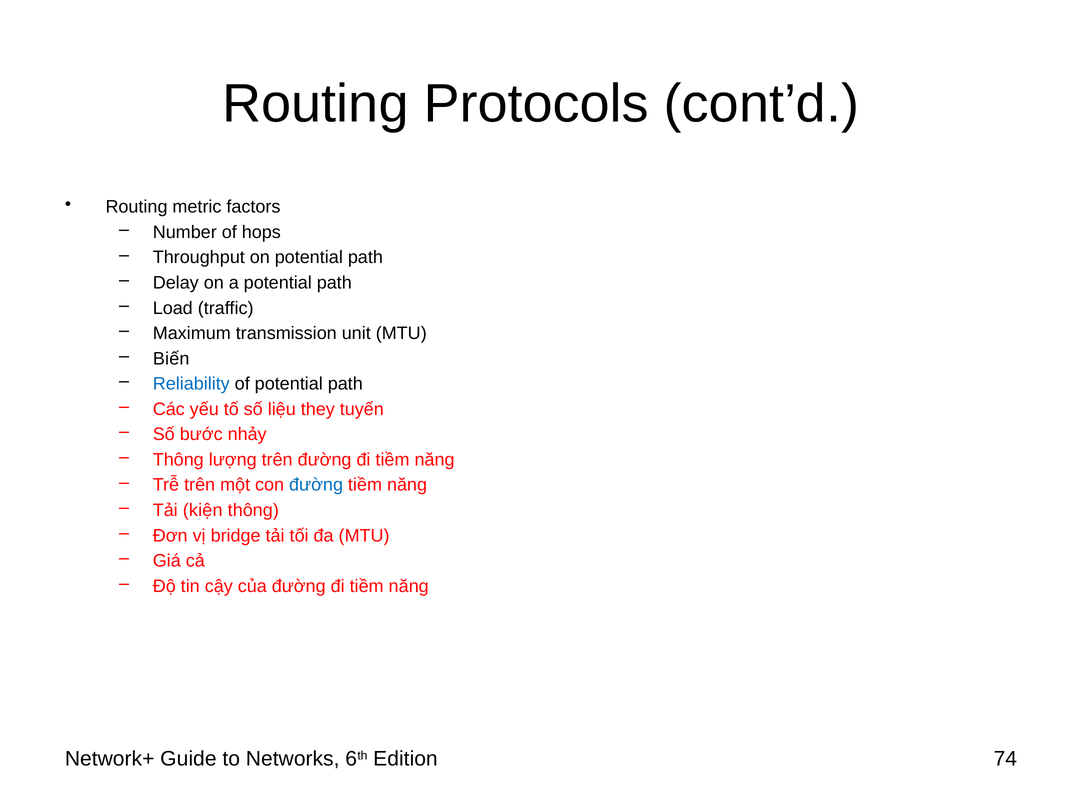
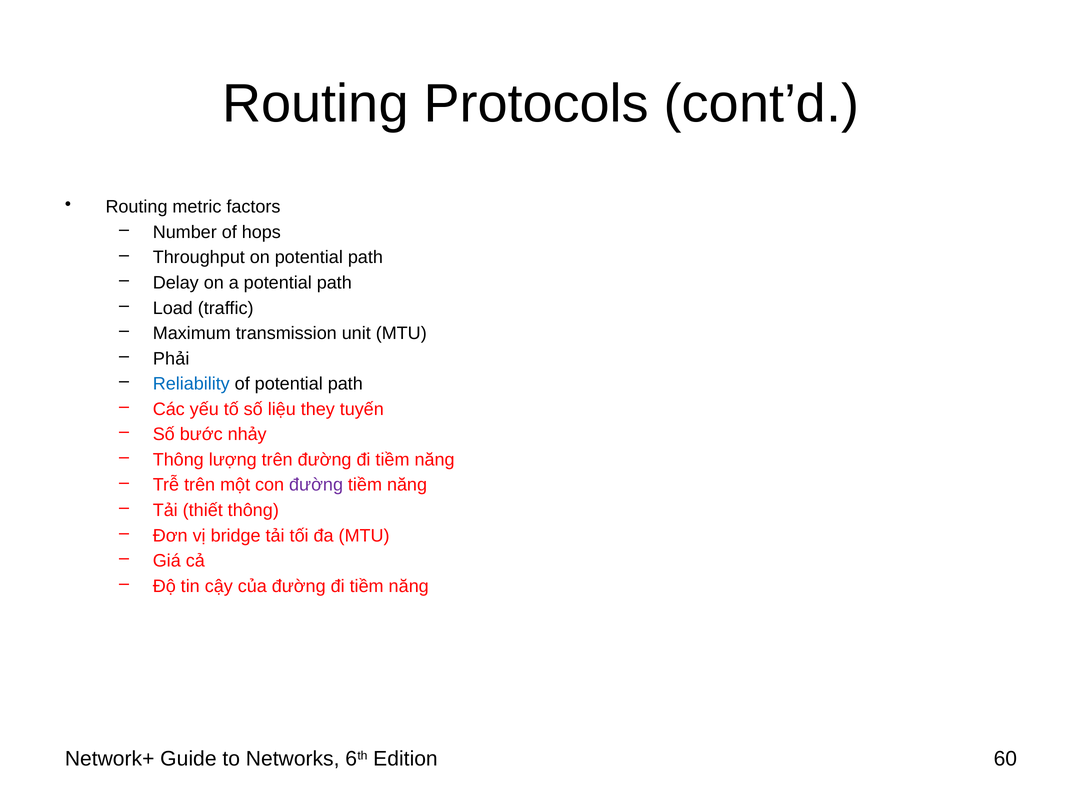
Biến: Biến -> Phải (171, 358)
đường colour: blue -> purple (316, 485)
kiện: kiện -> thiết (203, 510)
74: 74 -> 60 (1005, 759)
